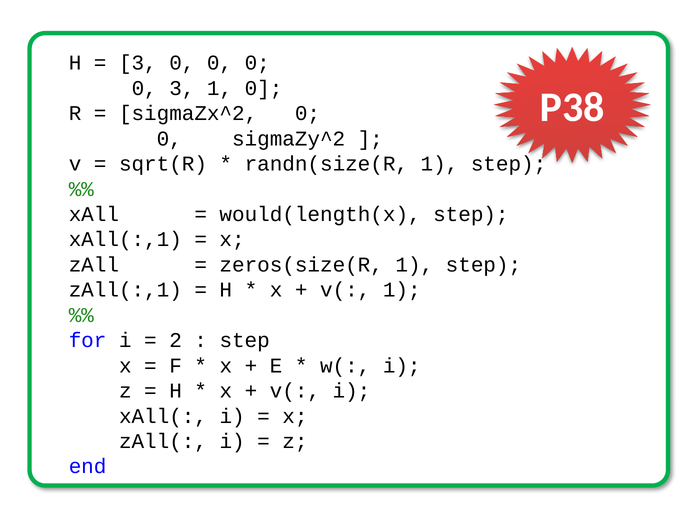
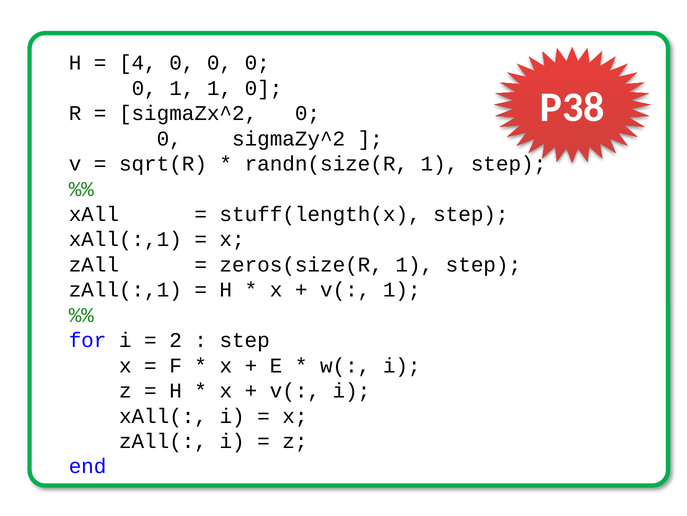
3: 3 -> 4 (138, 63)
0 3: 3 -> 1 (182, 88)
would(length(x: would(length(x -> stuff(length(x (320, 214)
